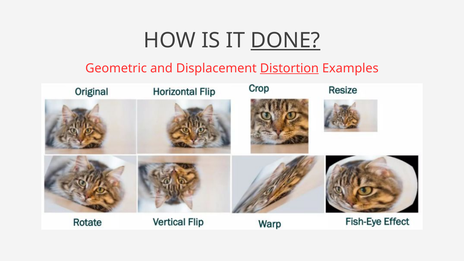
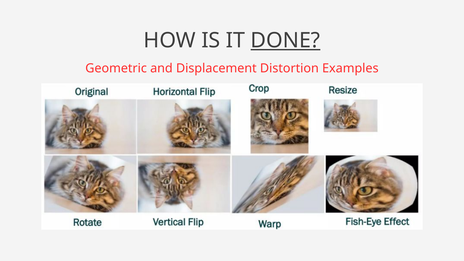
Distortion underline: present -> none (289, 68)
